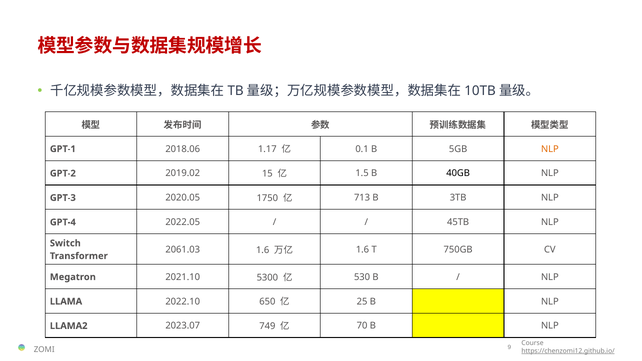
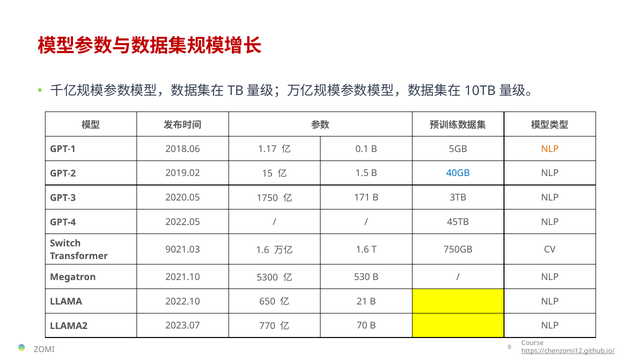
40GB colour: black -> blue (458, 173)
713: 713 -> 171 (362, 198)
2061.03: 2061.03 -> 9021.03 (183, 250)
25: 25 -> 21 (362, 301)
749: 749 -> 770 (267, 326)
